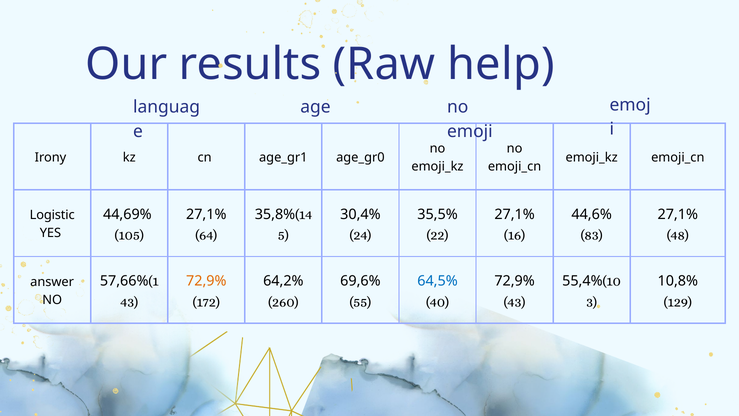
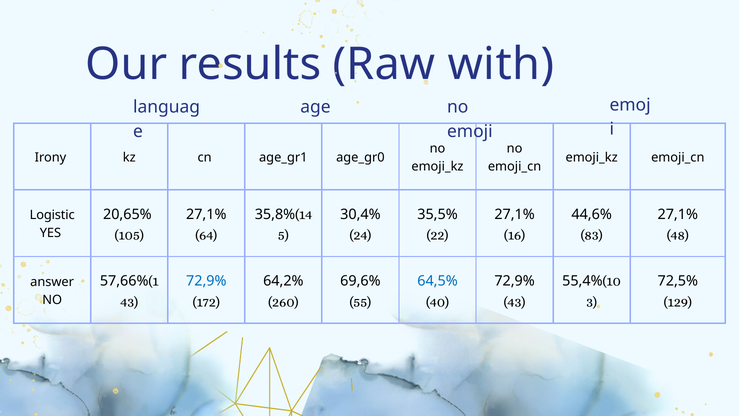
help: help -> with (501, 64)
44,69%: 44,69% -> 20,65% (127, 214)
72,9% colour: orange -> blue (206, 281)
10,8%: 10,8% -> 72,5% (678, 281)
